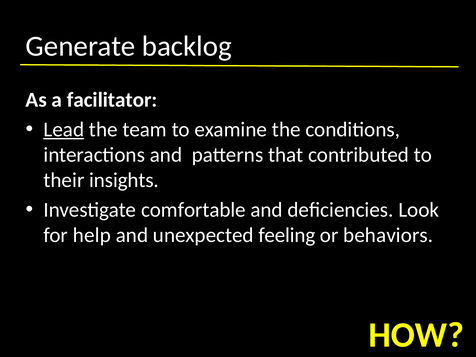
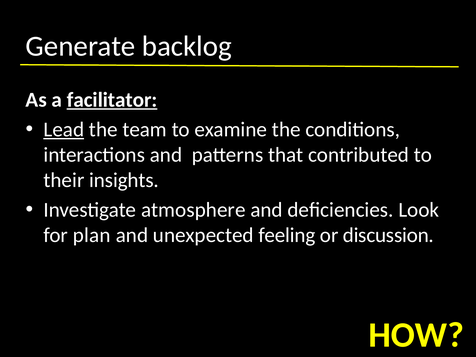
facilitator underline: none -> present (112, 100)
comfortable: comfortable -> atmosphere (193, 210)
help: help -> plan (92, 235)
behaviors: behaviors -> discussion (388, 235)
